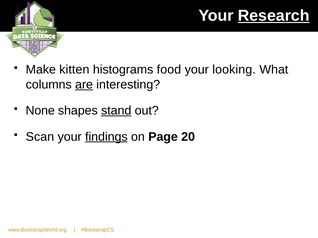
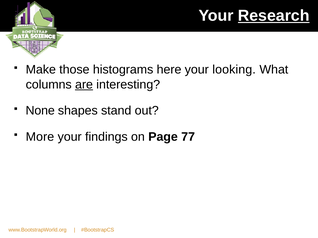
kitten: kitten -> those (74, 70)
food: food -> here (169, 70)
stand underline: present -> none (116, 111)
Scan: Scan -> More (40, 137)
findings underline: present -> none (106, 137)
20: 20 -> 77 (188, 137)
